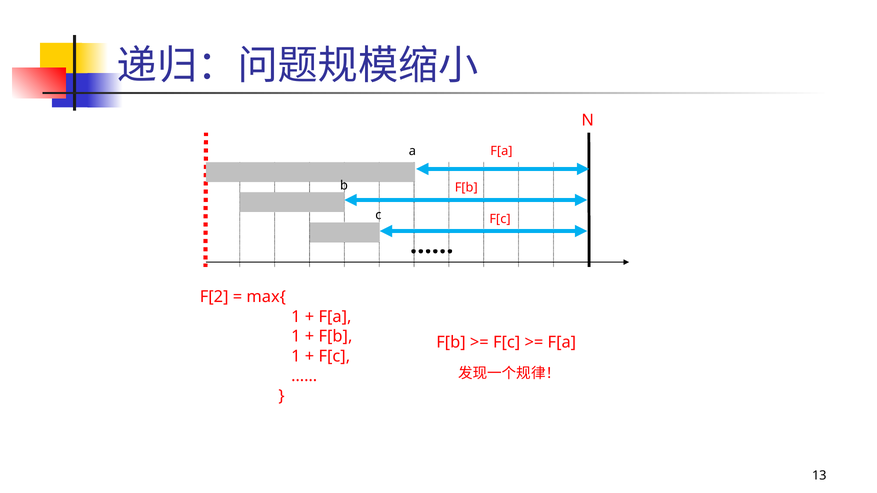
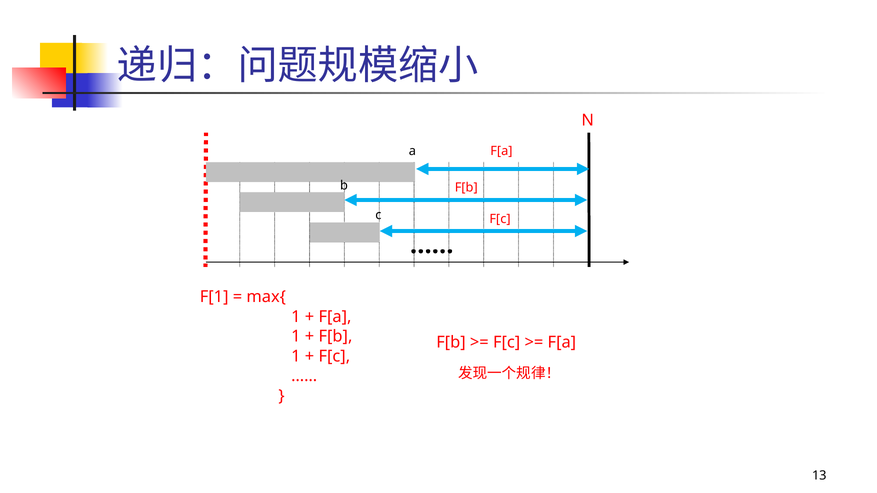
F[2: F[2 -> F[1 (214, 297)
